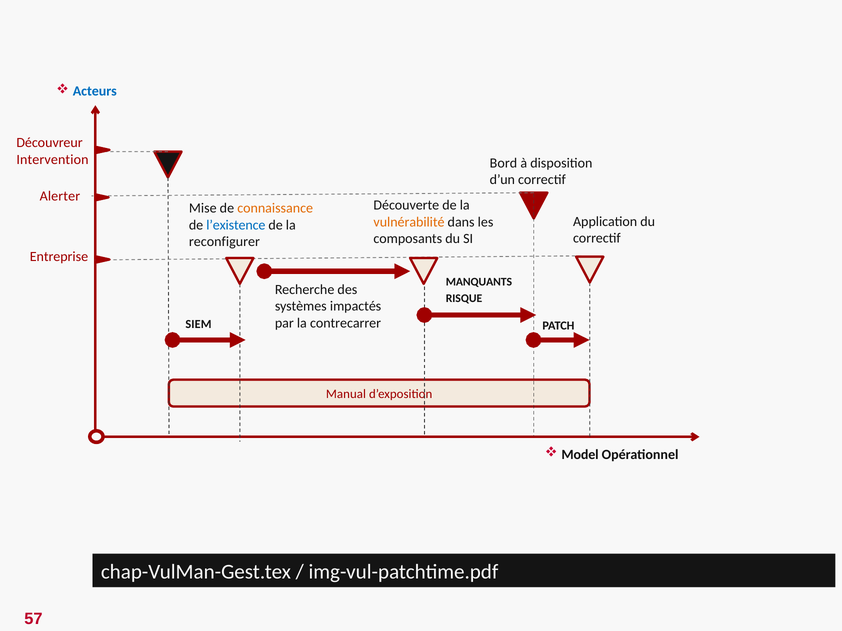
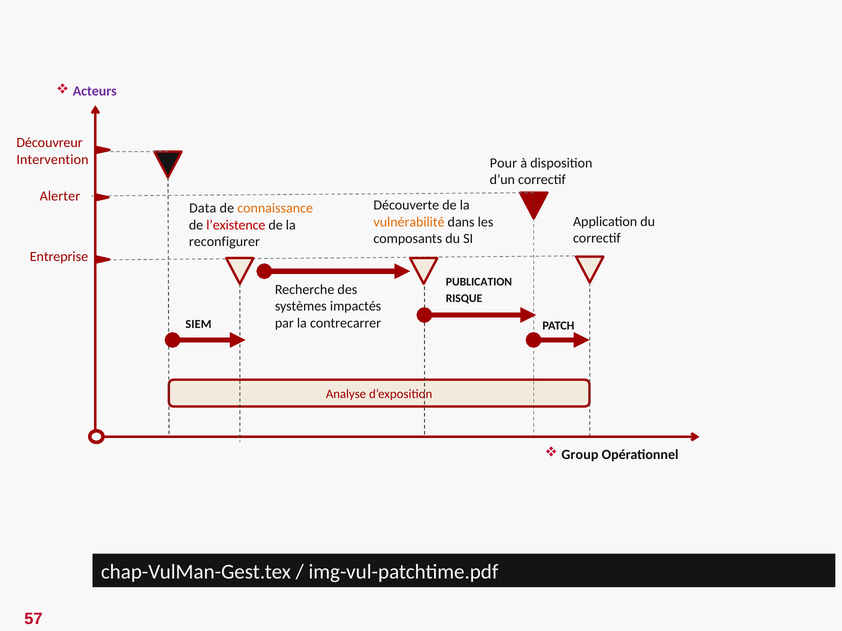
Acteurs colour: blue -> purple (95, 91)
Bord: Bord -> Pour (503, 163)
Mise: Mise -> Data (203, 208)
l’existence colour: blue -> red (236, 225)
MANQUANTS: MANQUANTS -> PUBLICATION (479, 282)
Manual: Manual -> Analyse (346, 394)
Model: Model -> Group (580, 455)
